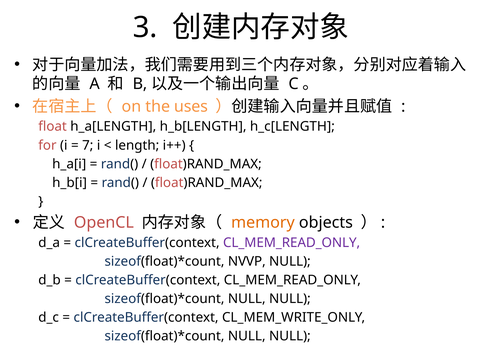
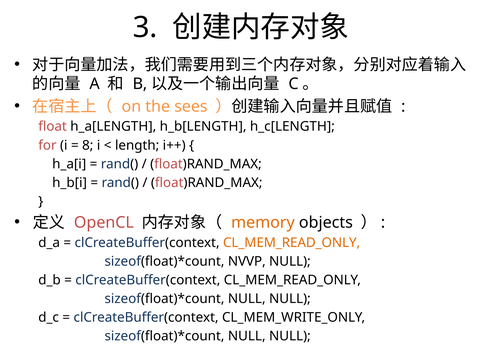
uses: uses -> sees (191, 107)
7: 7 -> 8 (88, 145)
CL_MEM_READ_ONLY colour: purple -> orange (292, 243)
